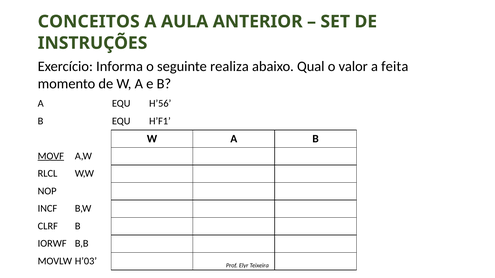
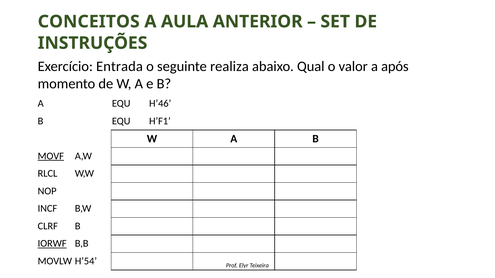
Informa: Informa -> Entrada (119, 67)
feita: feita -> após (395, 67)
H’56: H’56 -> H’46 (160, 104)
IORWF underline: none -> present (52, 244)
H’03: H’03 -> H’54 (86, 261)
